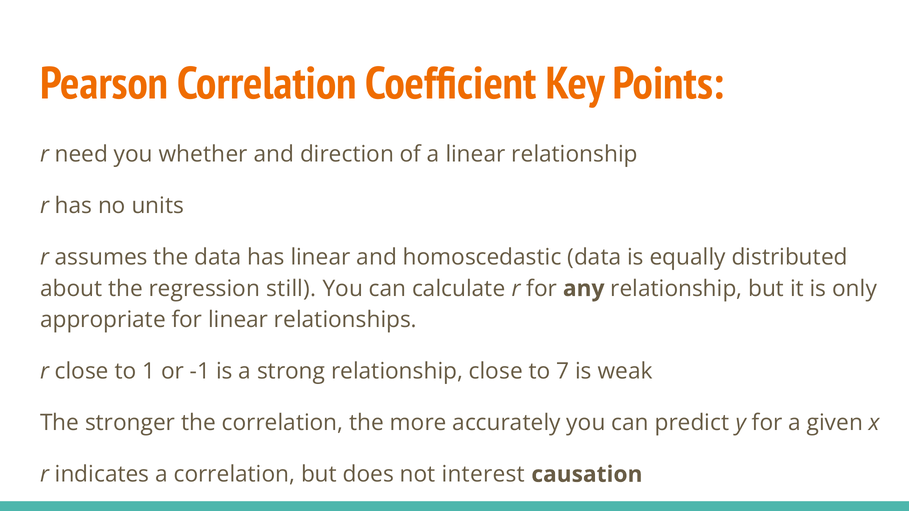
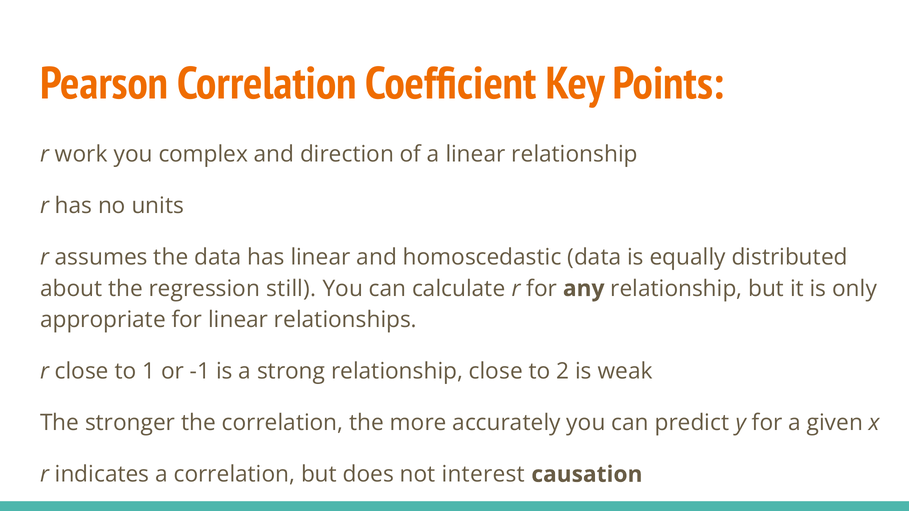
need: need -> work (81, 154)
whether: whether -> complex (203, 154)
7: 7 -> 2 (563, 372)
